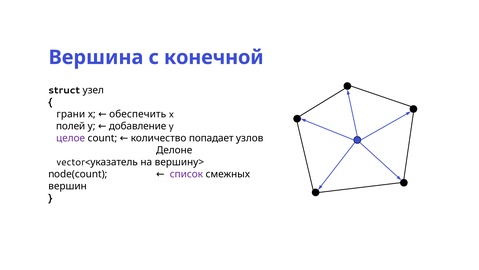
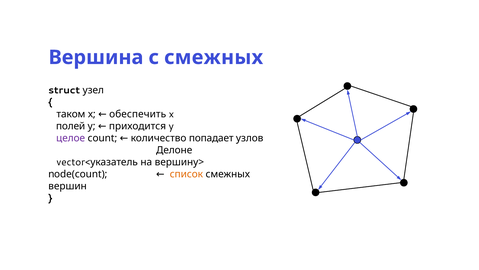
с конечной: конечной -> смежных (214, 57)
грани: грани -> таком (71, 114)
добавление: добавление -> приходится (137, 126)
список colour: purple -> orange (186, 174)
